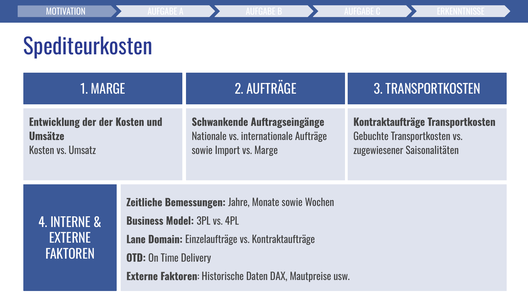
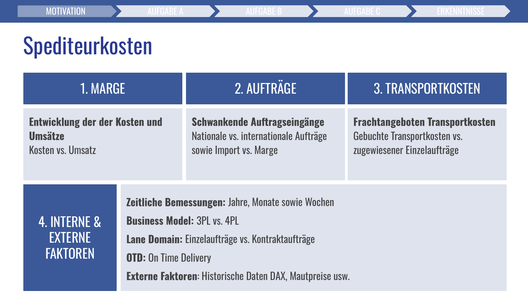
Kontraktaufträge: Kontraktaufträge -> Frachtangeboten (389, 122)
zugewiesener Saisonalitäten: Saisonalitäten -> Einzelaufträge (432, 151)
